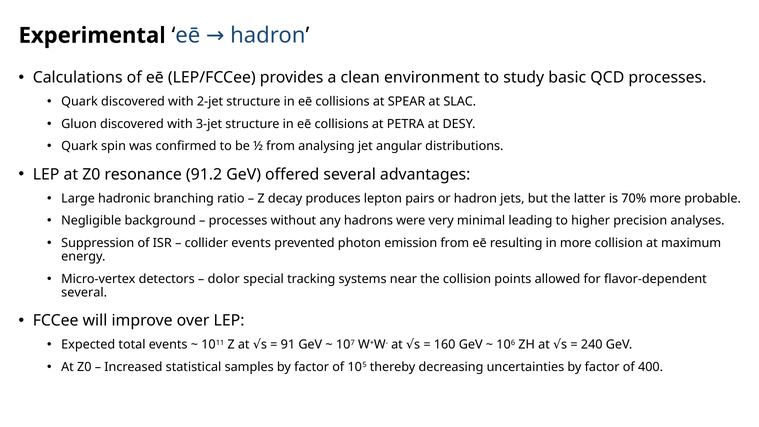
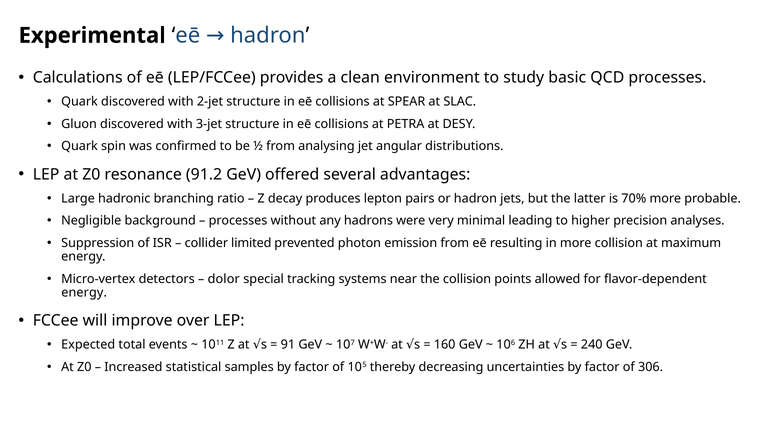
collider events: events -> limited (251, 243)
several: several -> energy (84, 293)
400: 400 -> 306 (651, 367)
